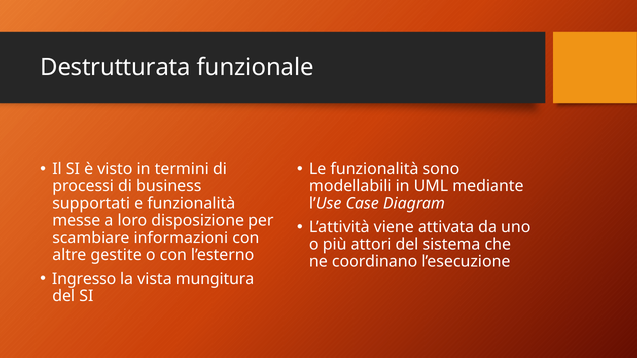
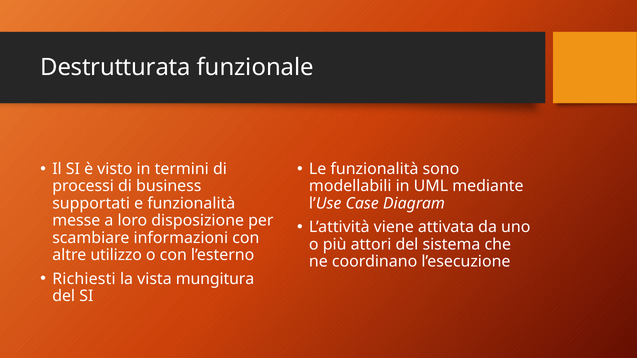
gestite: gestite -> utilizzo (116, 255)
Ingresso: Ingresso -> Richiesti (84, 279)
